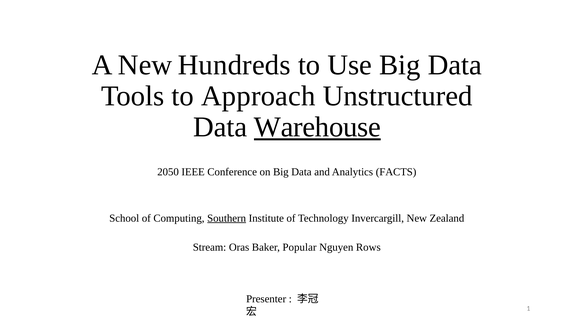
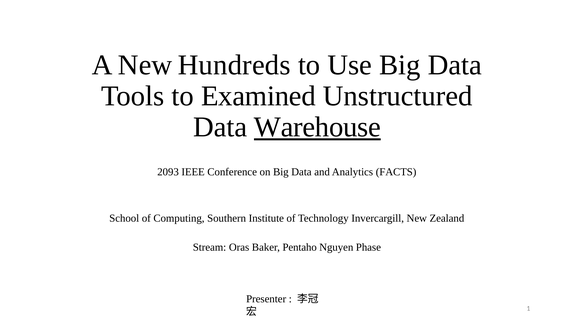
Approach: Approach -> Examined (258, 96)
2050: 2050 -> 2093 (168, 172)
Southern underline: present -> none (227, 218)
Popular: Popular -> Pentaho (300, 247)
Rows: Rows -> Phase (368, 247)
